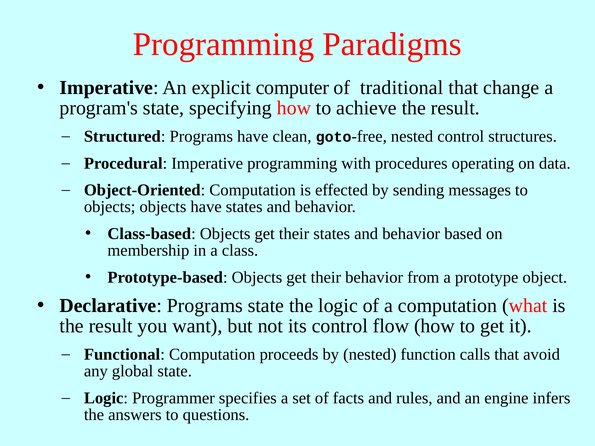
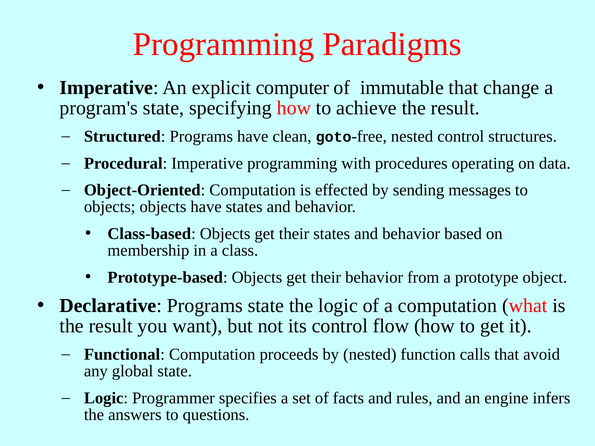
traditional: traditional -> immutable (402, 88)
